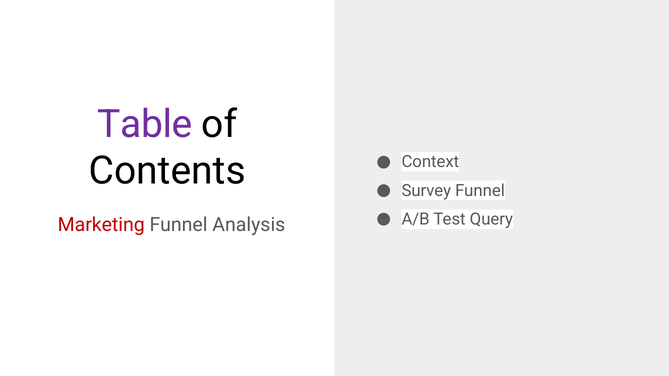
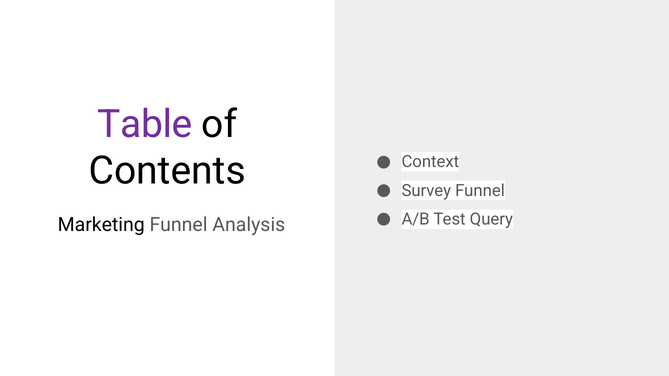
Marketing colour: red -> black (101, 225)
